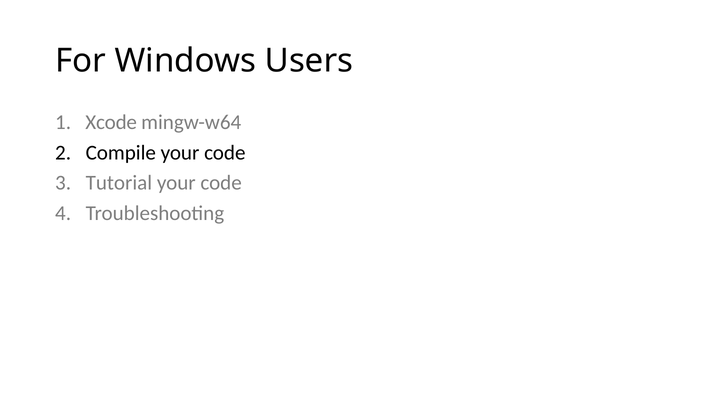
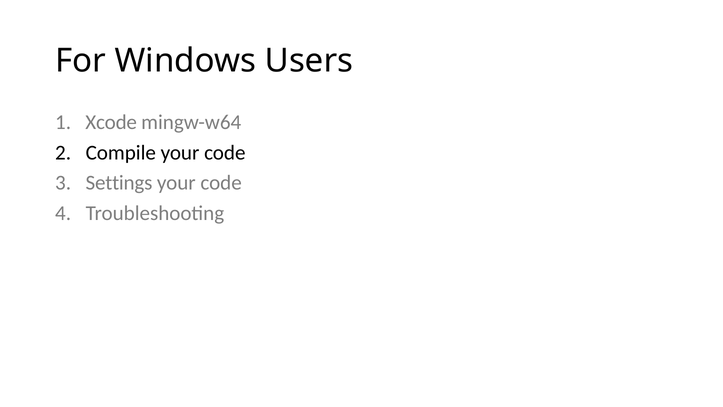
Tutorial: Tutorial -> Settings (119, 183)
